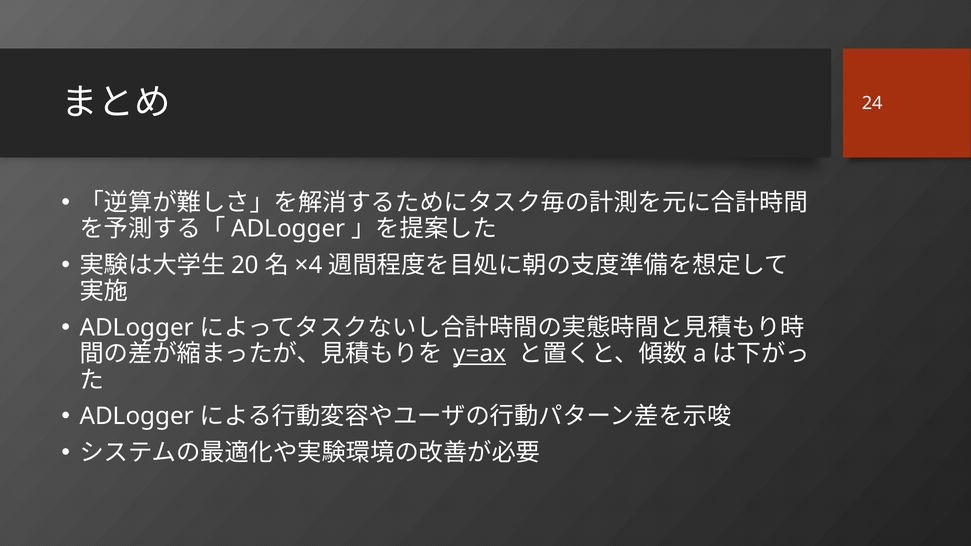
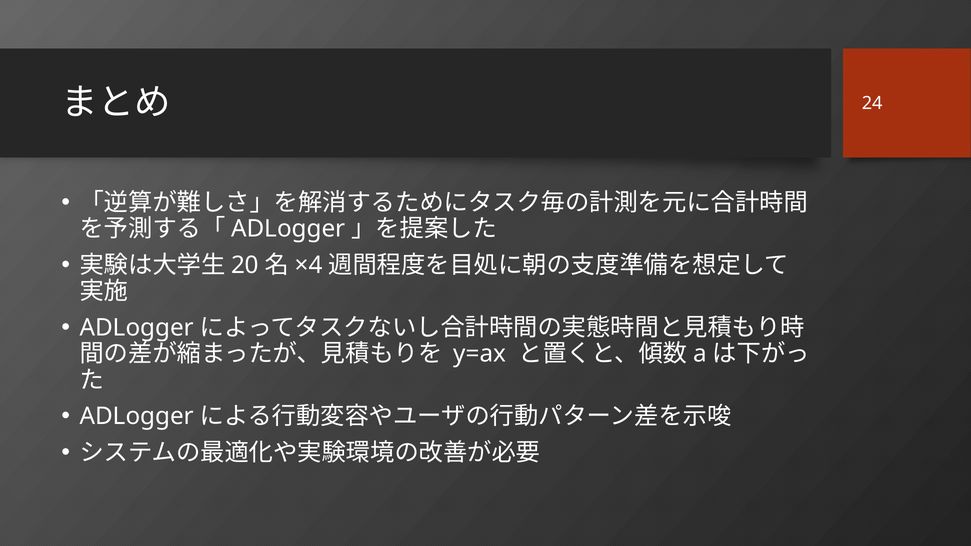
y=ax underline: present -> none (480, 354)
